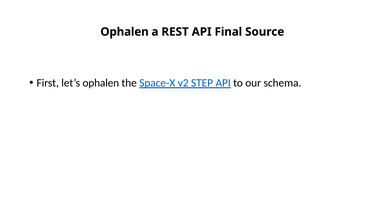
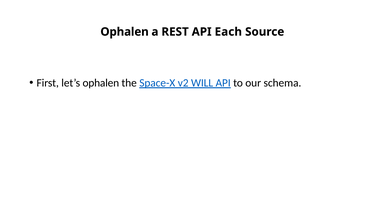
Final: Final -> Each (228, 32)
STEP: STEP -> WILL (202, 83)
